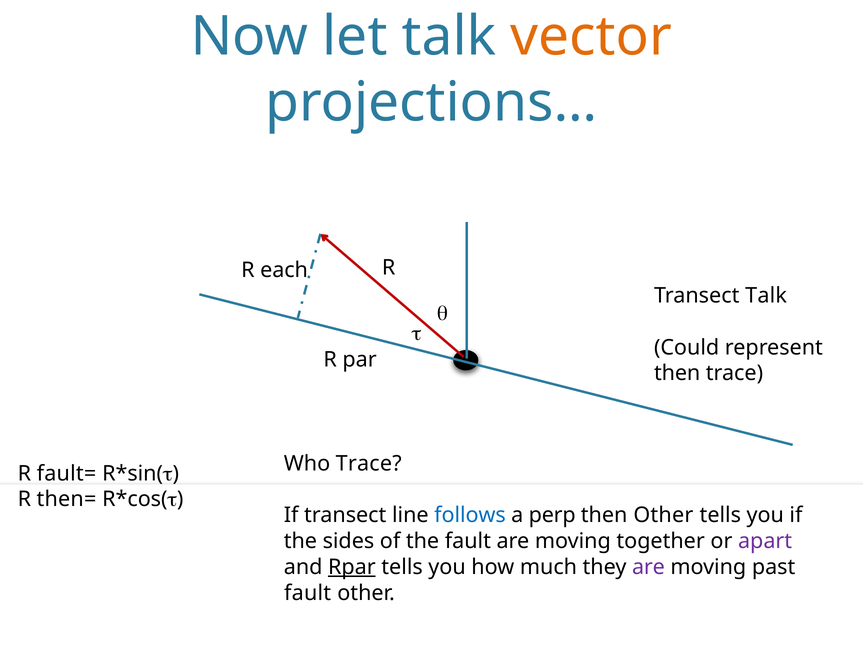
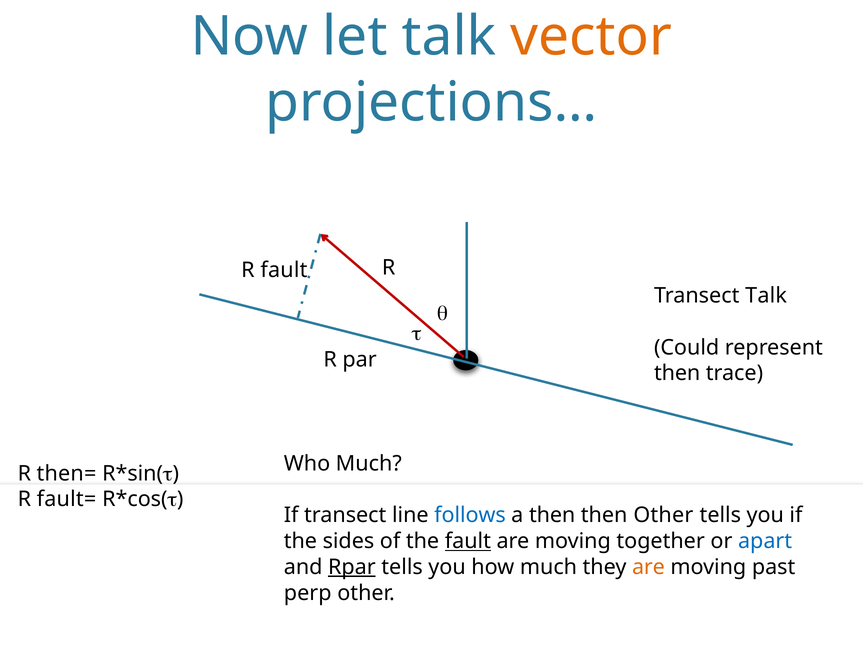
R each: each -> fault (284, 270)
Who Trace: Trace -> Much (369, 464)
fault=: fault= -> then= (66, 474)
then=: then= -> fault= (66, 499)
a perp: perp -> then (552, 516)
fault underline: none -> present (468, 541)
apart colour: purple -> blue (765, 541)
are colour: purple -> orange (648, 567)
fault: fault -> perp (308, 593)
